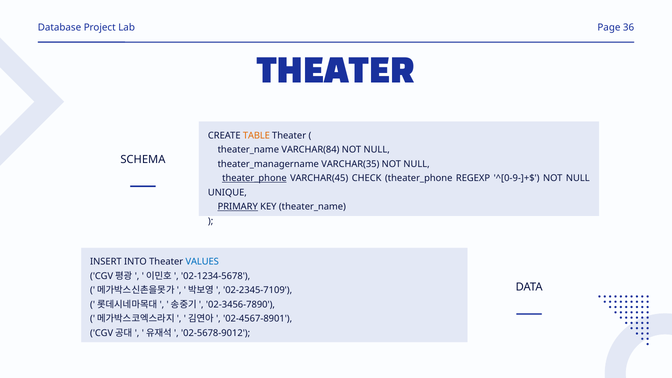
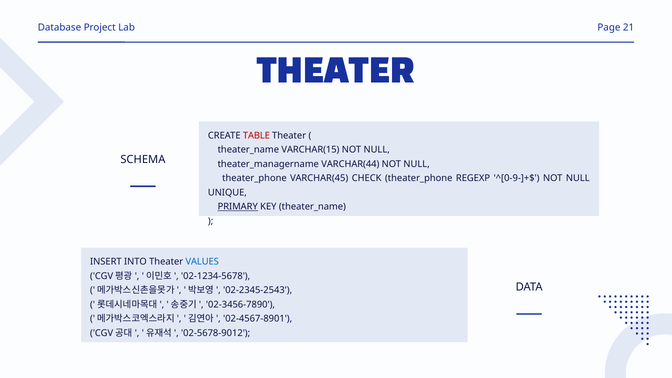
36: 36 -> 21 (629, 27)
TABLE colour: orange -> red (256, 135)
VARCHAR(84: VARCHAR(84 -> VARCHAR(15 (310, 150)
VARCHAR(35: VARCHAR(35 -> VARCHAR(44 (350, 164)
theater_phone underline: present -> none (254, 178)
02-2345-7109: 02-2345-7109 -> 02-2345-2543 (258, 290)
